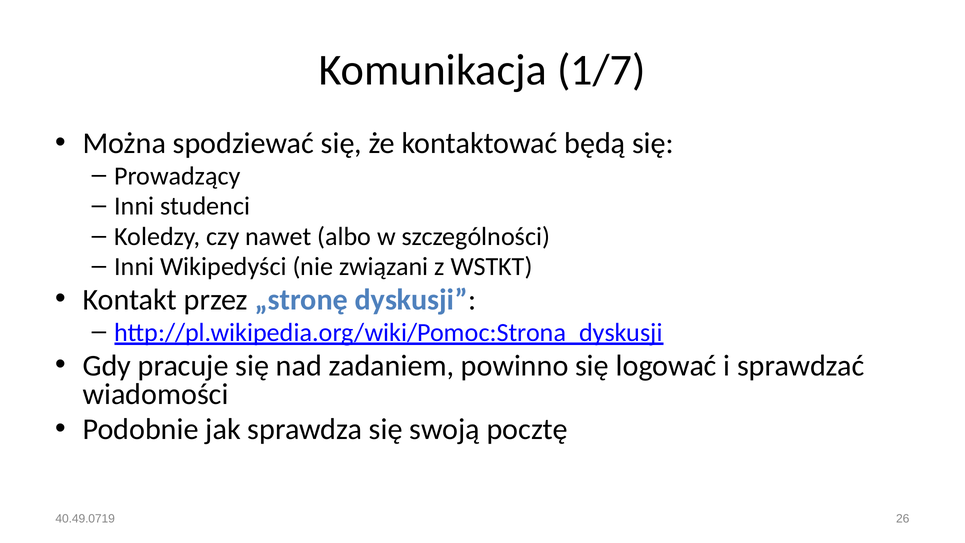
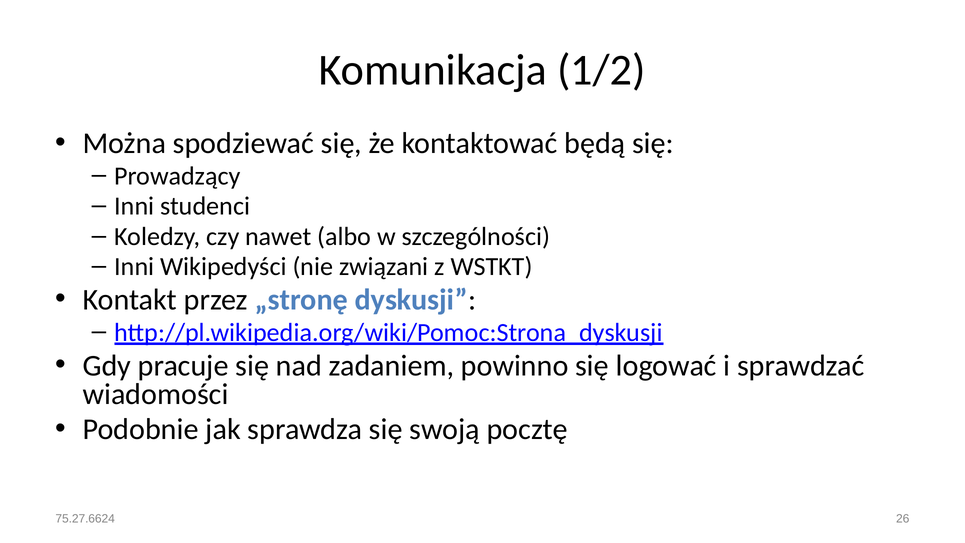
1/7: 1/7 -> 1/2 (601, 70)
40.49.0719: 40.49.0719 -> 75.27.6624 (85, 518)
